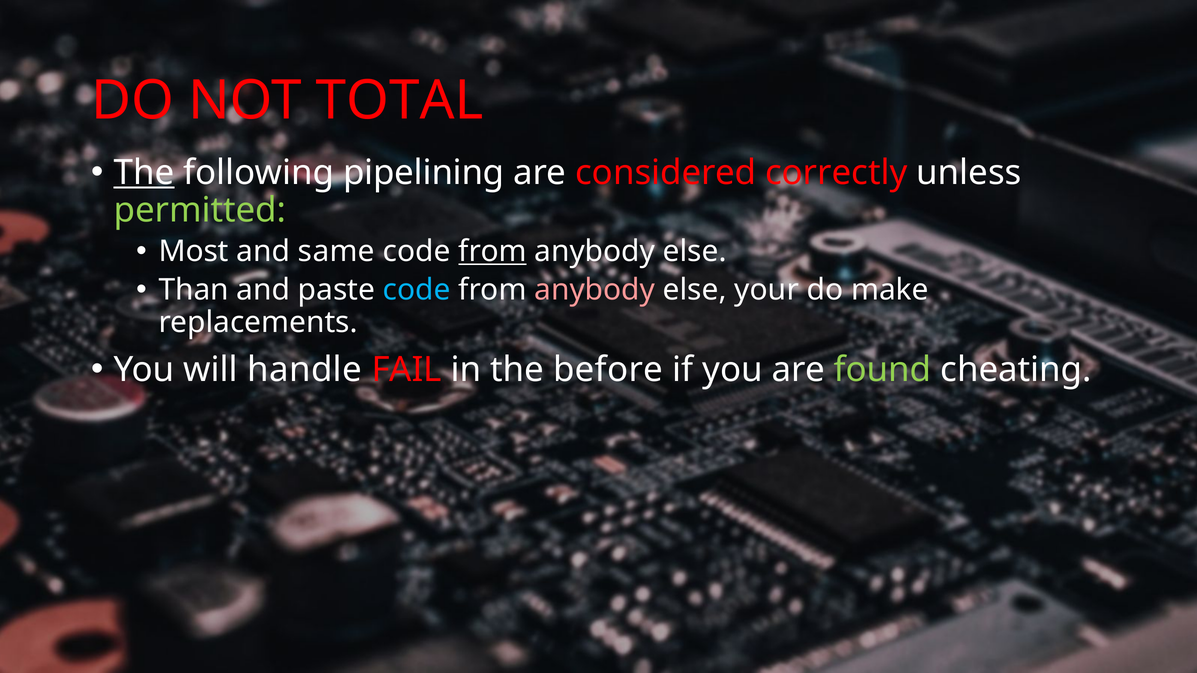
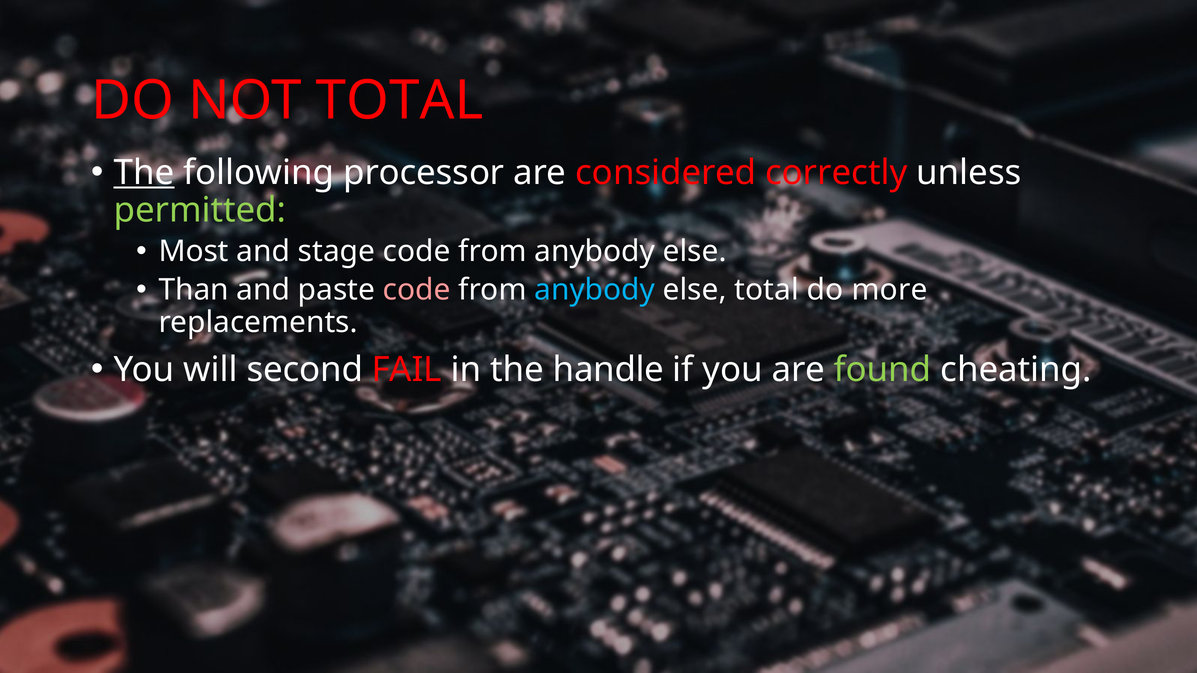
pipelining: pipelining -> processor (424, 173)
same: same -> stage (336, 252)
from underline: present -> none (493, 252)
code colour: light blue -> pink (417, 290)
anybody colour: pink -> light blue (595, 290)
else your: your -> total (767, 290)
make: make -> more (890, 290)
handle: handle -> second (305, 370)
before: before -> handle (608, 370)
